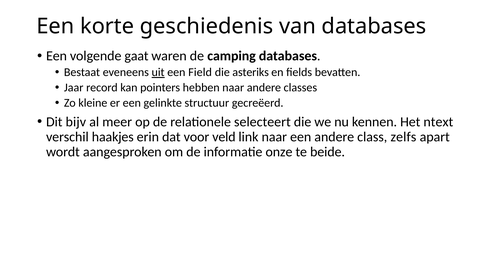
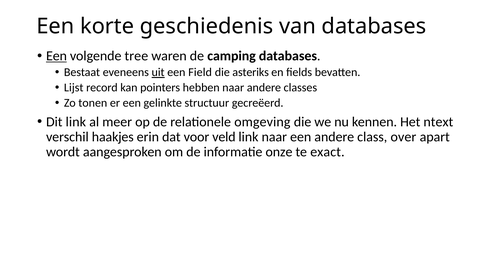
Een underline: none -> present (57, 56)
gaat: gaat -> tree (136, 56)
Jaar: Jaar -> Lijst (74, 88)
kleine: kleine -> tonen (93, 103)
Dit bijv: bijv -> link (76, 122)
selecteert: selecteert -> omgeving (262, 122)
zelfs: zelfs -> over (403, 137)
beide: beide -> exact (327, 152)
